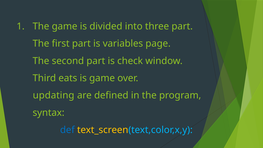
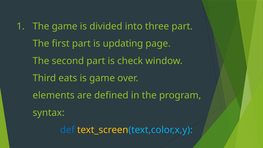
variables: variables -> updating (123, 44)
updating: updating -> elements (54, 95)
